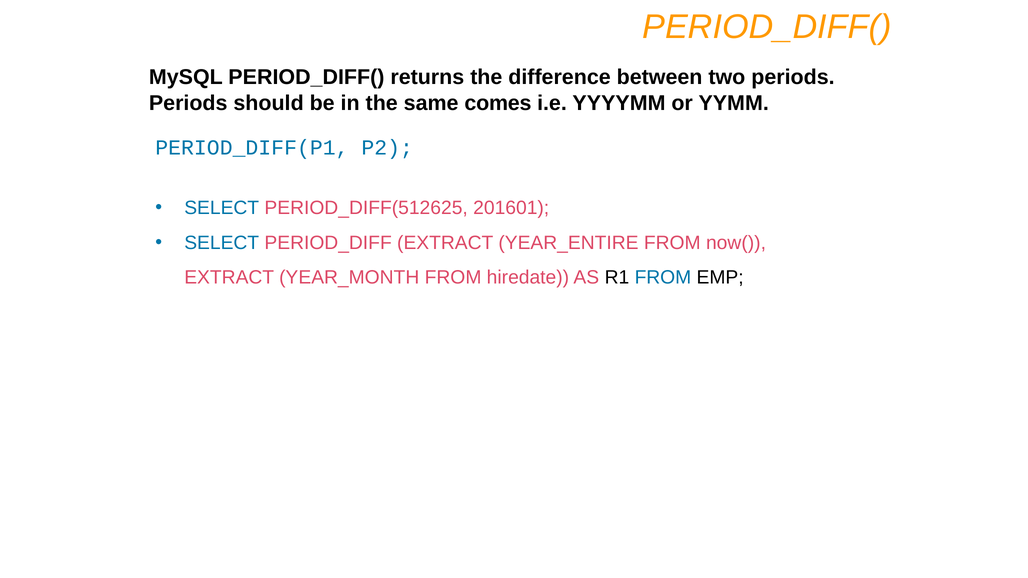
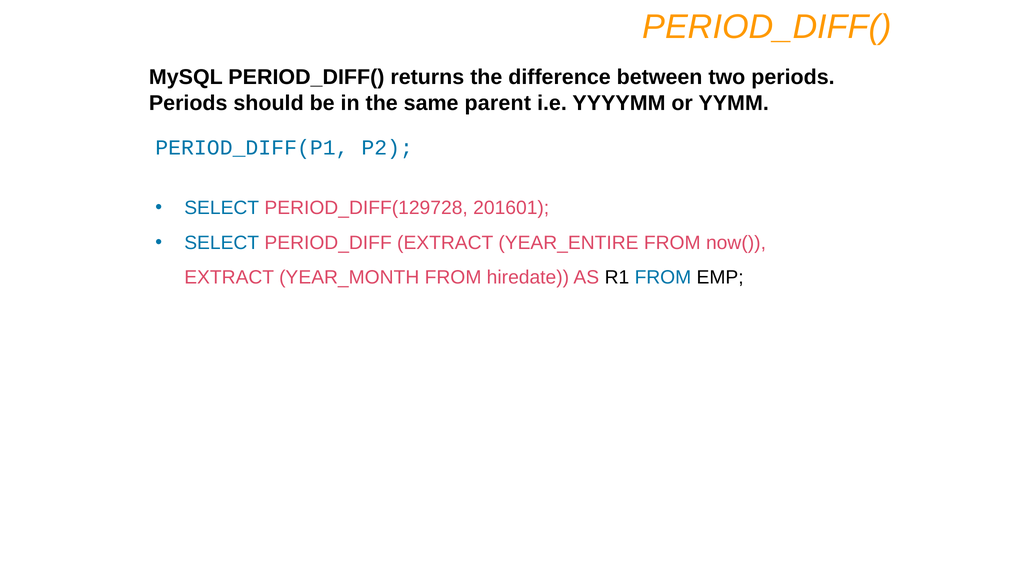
comes: comes -> parent (498, 103)
PERIOD_DIFF(512625: PERIOD_DIFF(512625 -> PERIOD_DIFF(129728 (366, 208)
